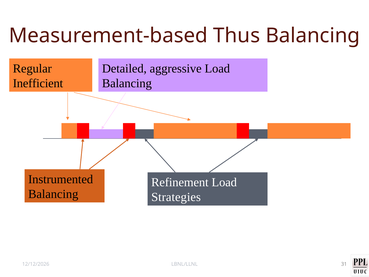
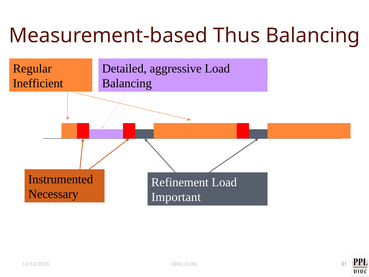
Balancing: Balancing -> Necessary (53, 194)
Strategies: Strategies -> Important (176, 197)
